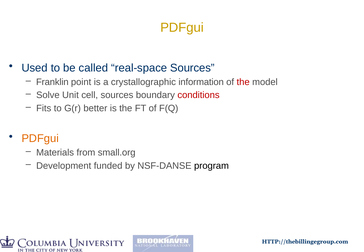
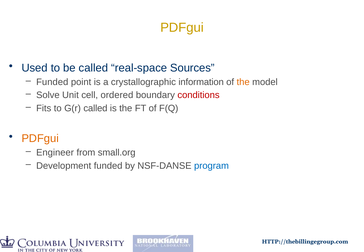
Franklin: Franklin -> Funded (52, 82)
the colour: red -> orange (243, 82)
cell sources: sources -> ordered (117, 95)
G(r better: better -> called (95, 108)
Materials: Materials -> Engineer (55, 153)
program colour: black -> blue (212, 166)
